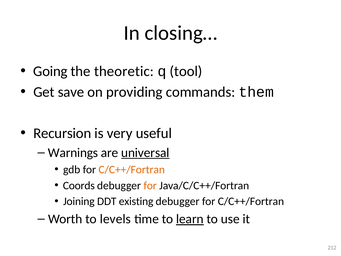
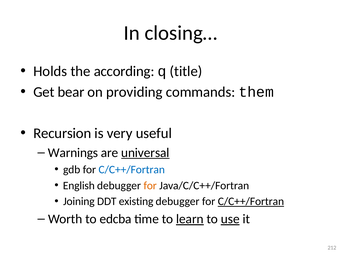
Going: Going -> Holds (50, 71)
theoretic: theoretic -> according (124, 71)
tool: tool -> title (186, 71)
save: save -> bear (71, 92)
C/C++/Fortran colour: orange -> blue (132, 169)
Coords: Coords -> English (79, 185)
C/C++/Fortran underline: none -> present (251, 201)
levels: levels -> edcba (116, 219)
use underline: none -> present (230, 219)
